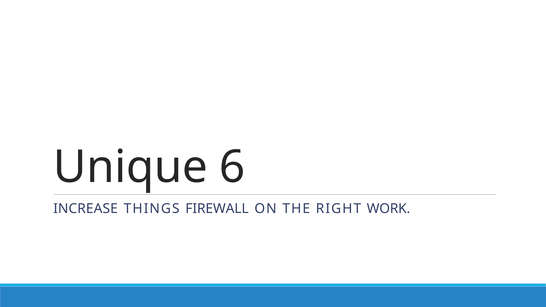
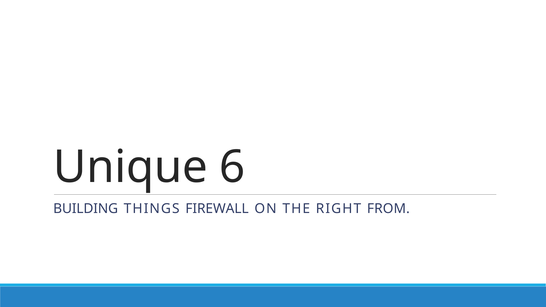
INCREASE: INCREASE -> BUILDING (86, 209)
WORK: WORK -> FROM (388, 209)
